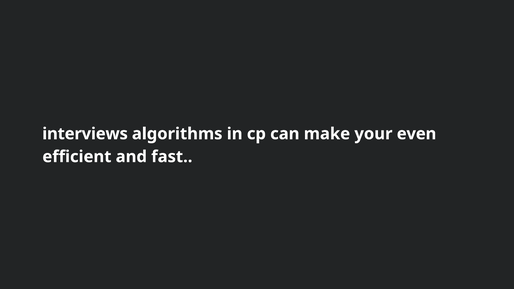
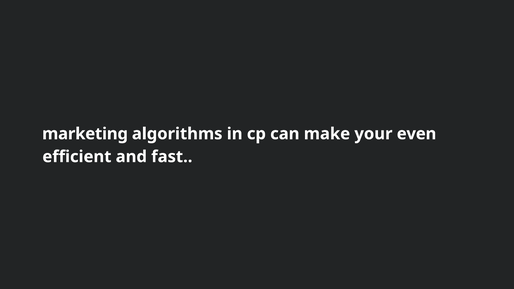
interviews: interviews -> marketing (85, 134)
